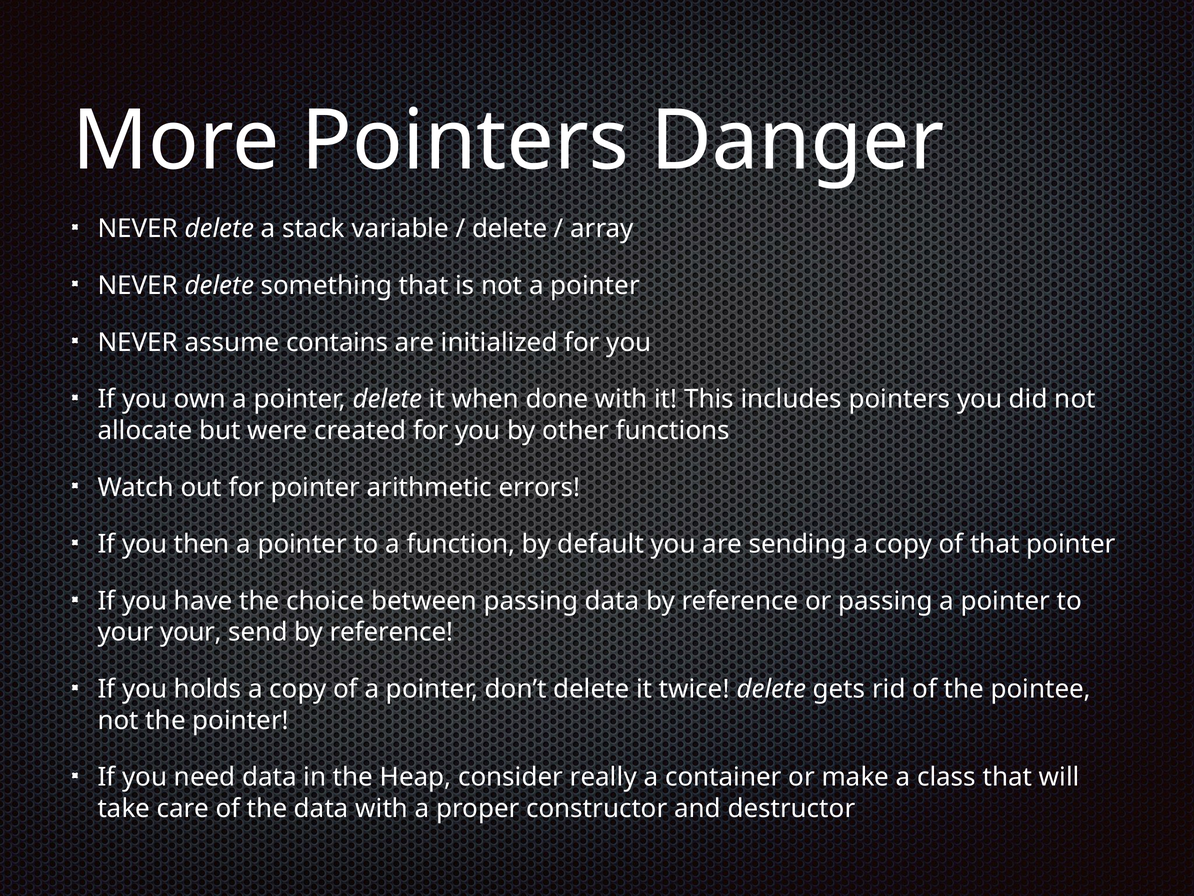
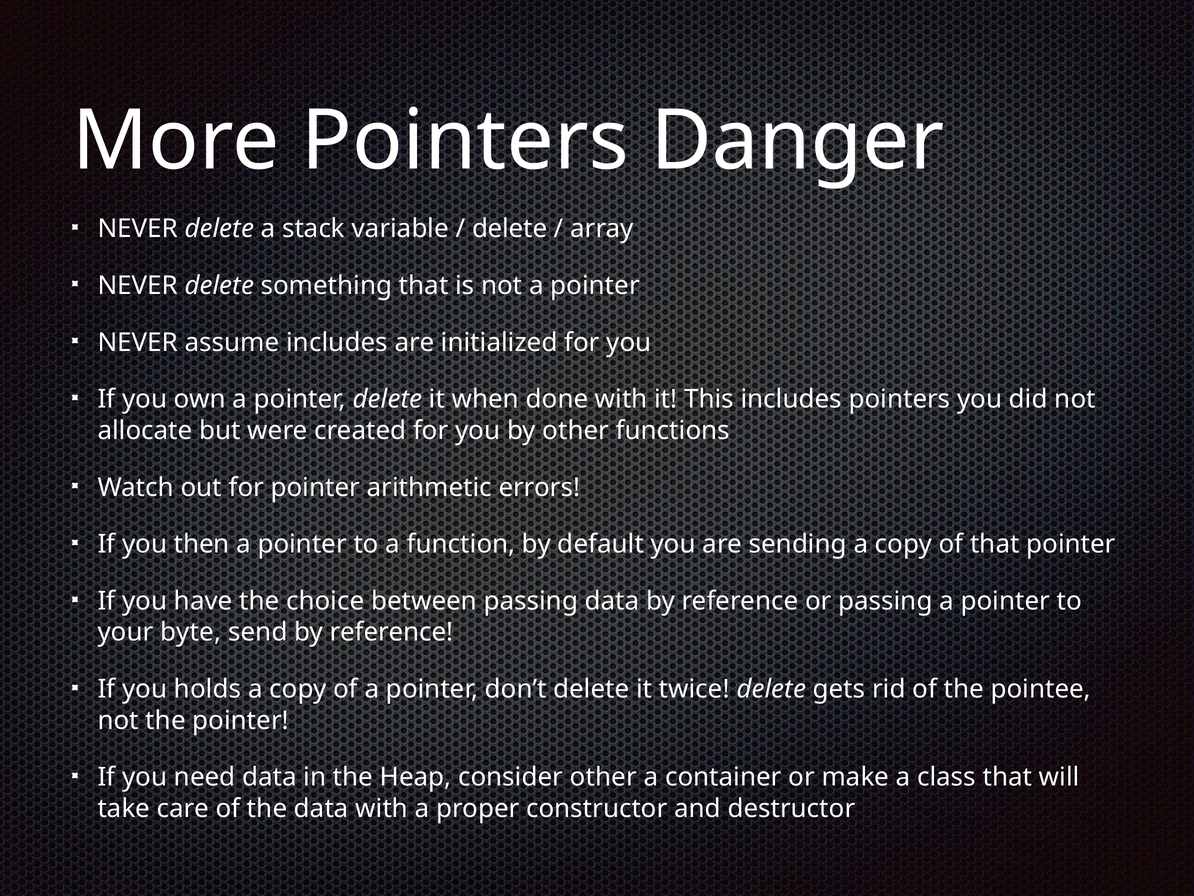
assume contains: contains -> includes (337, 342)
your your: your -> byte (191, 632)
consider really: really -> other (603, 777)
